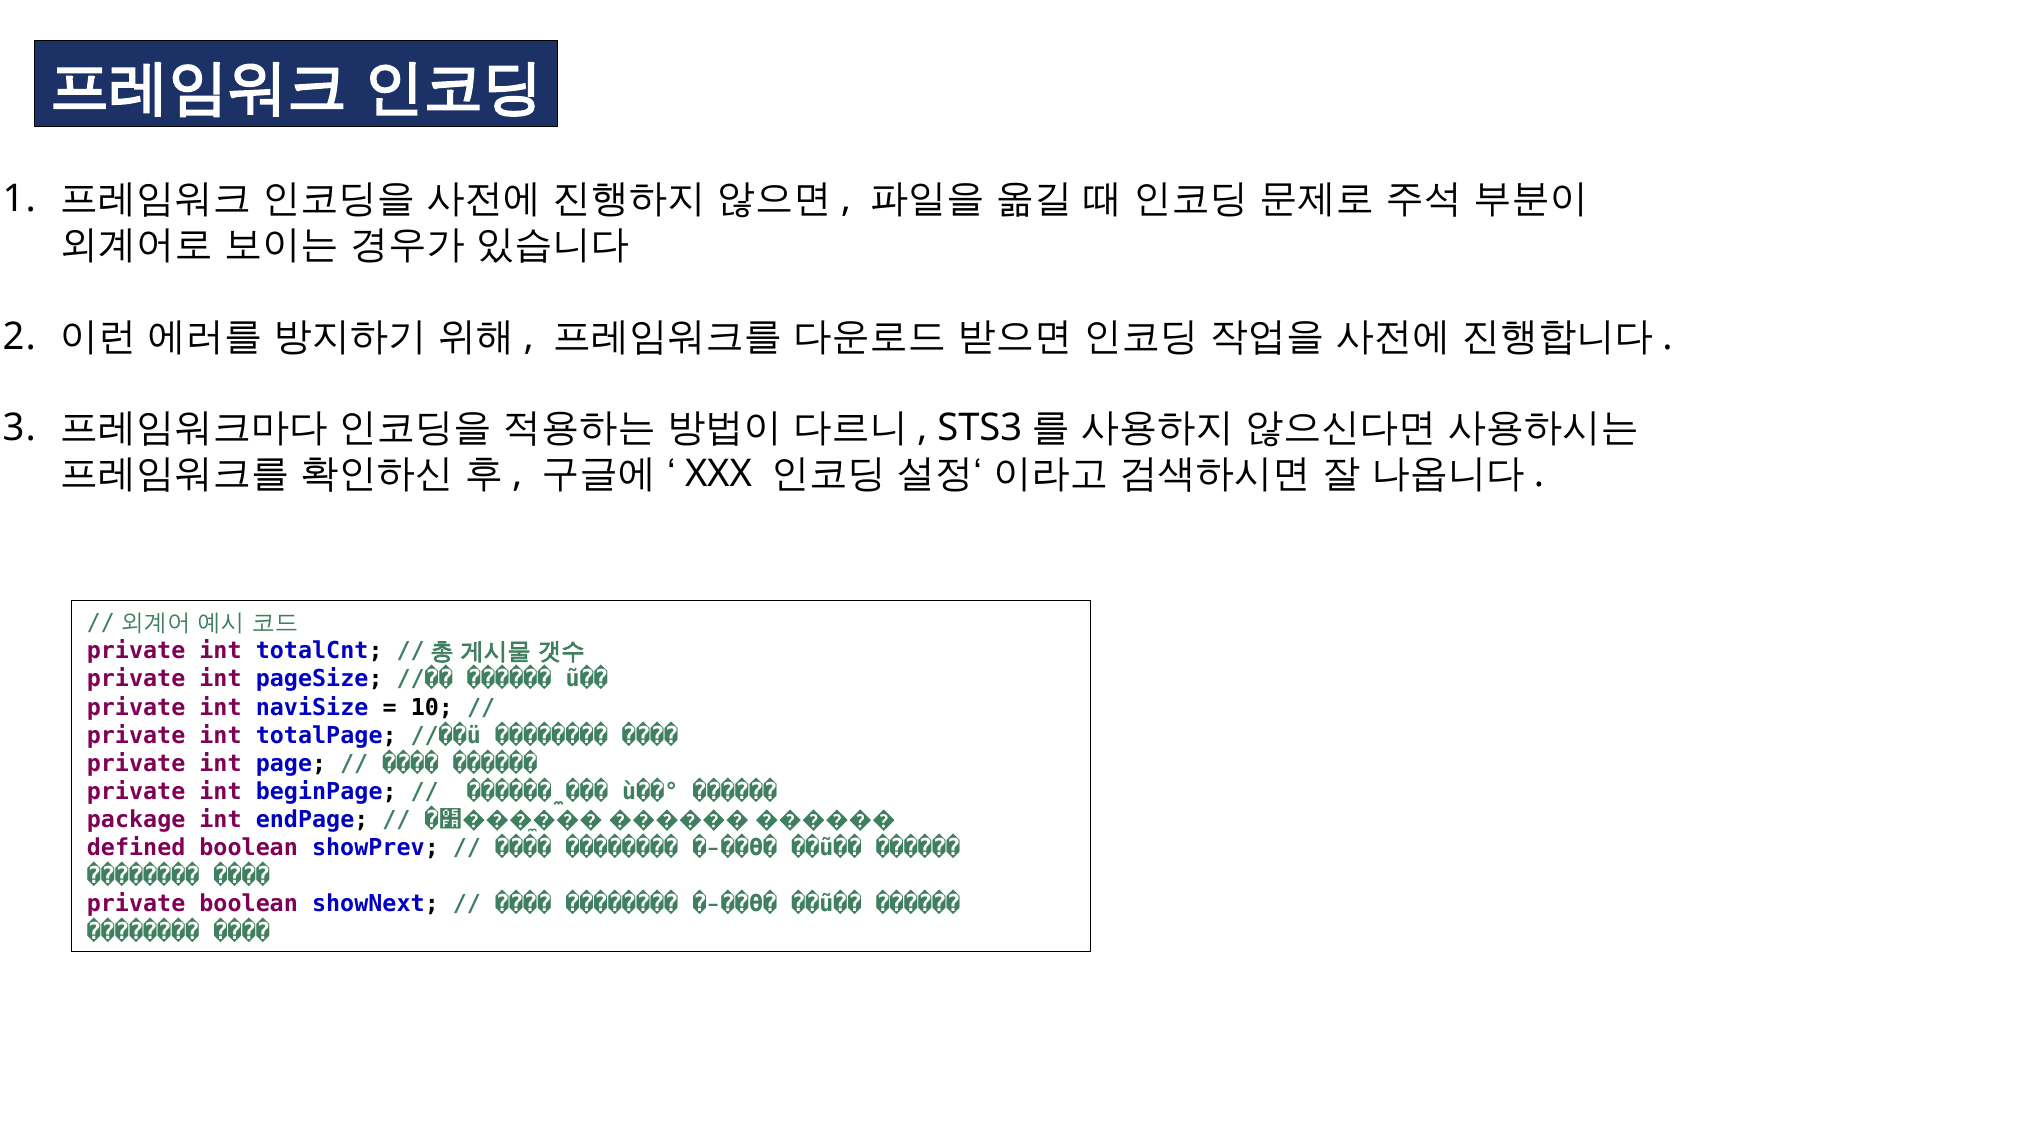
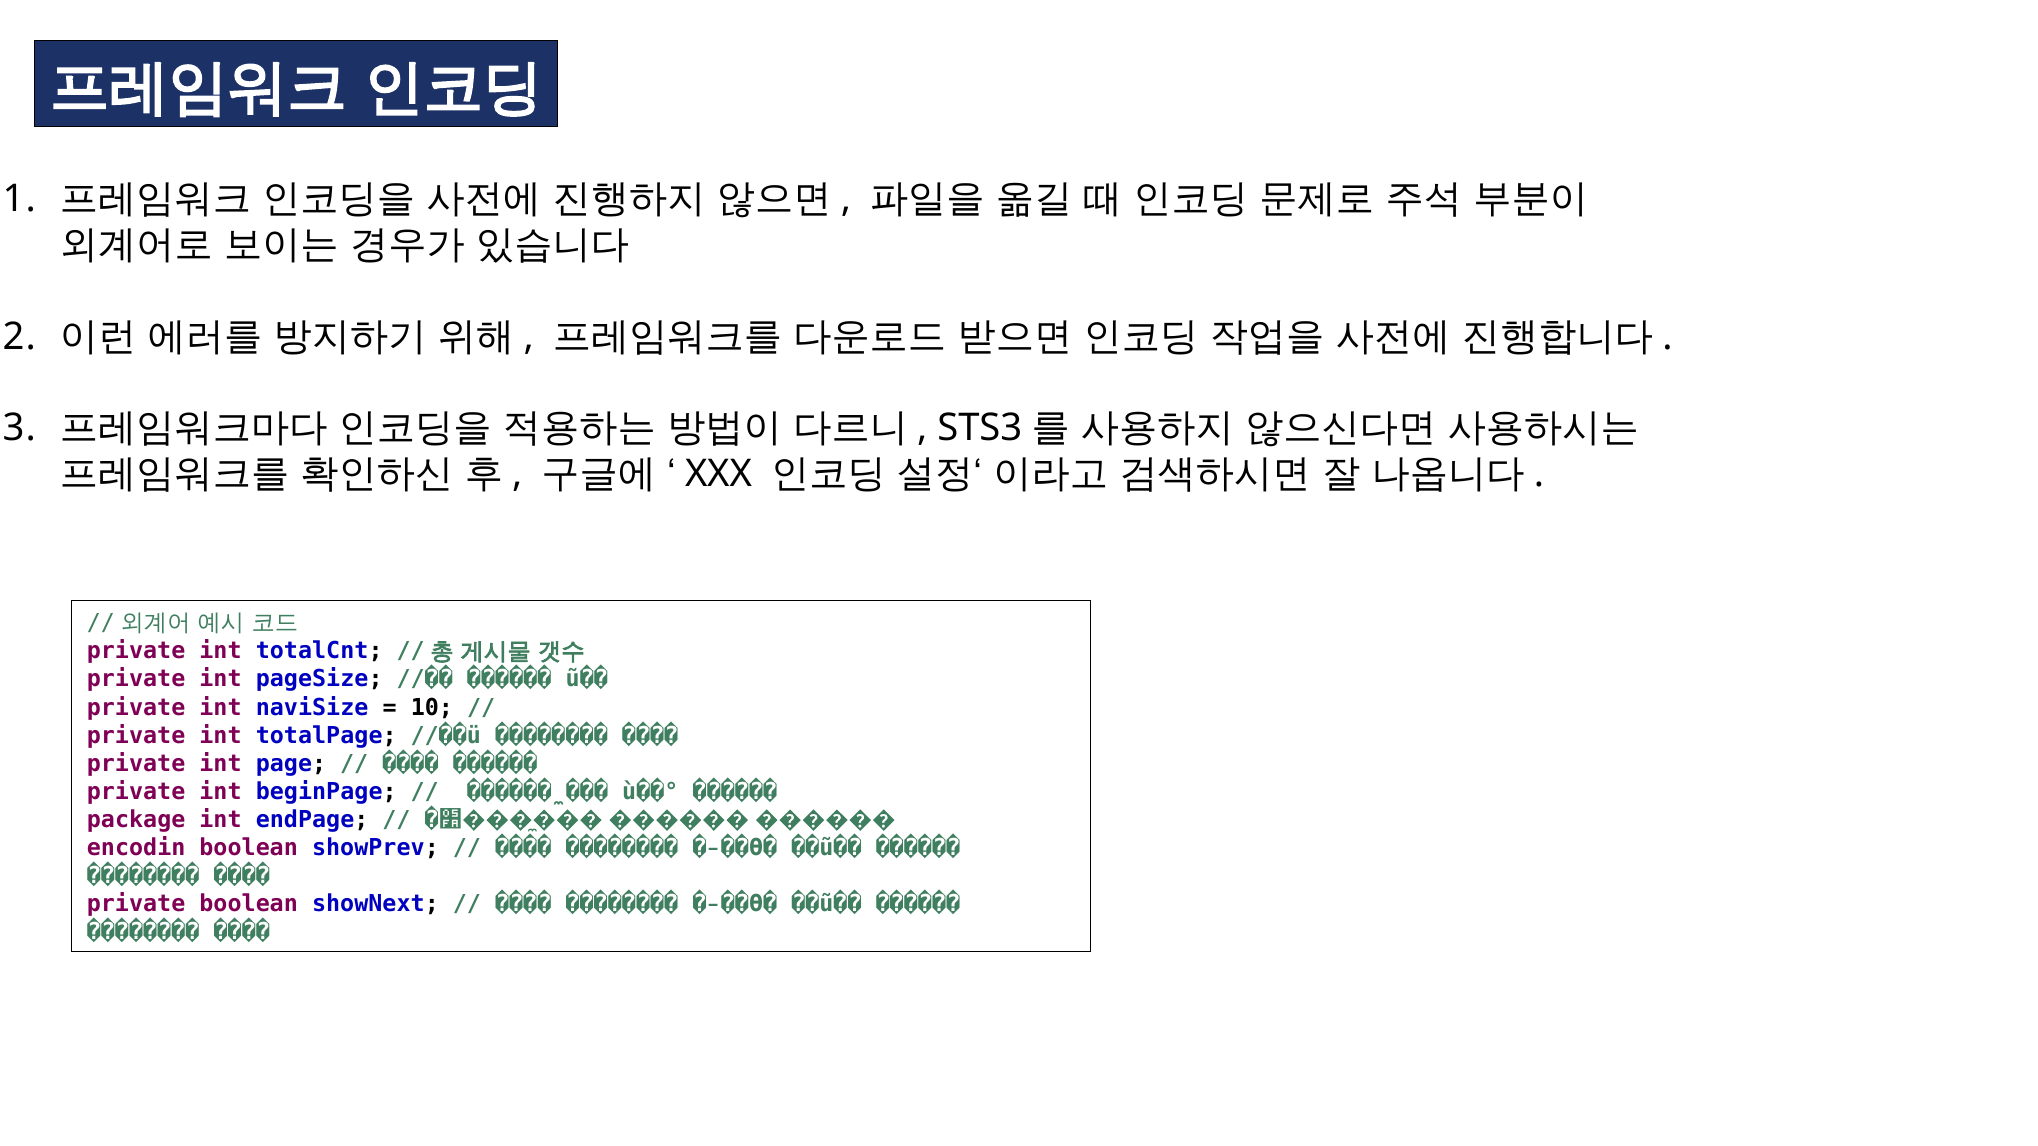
defined: defined -> encodin (136, 848)
